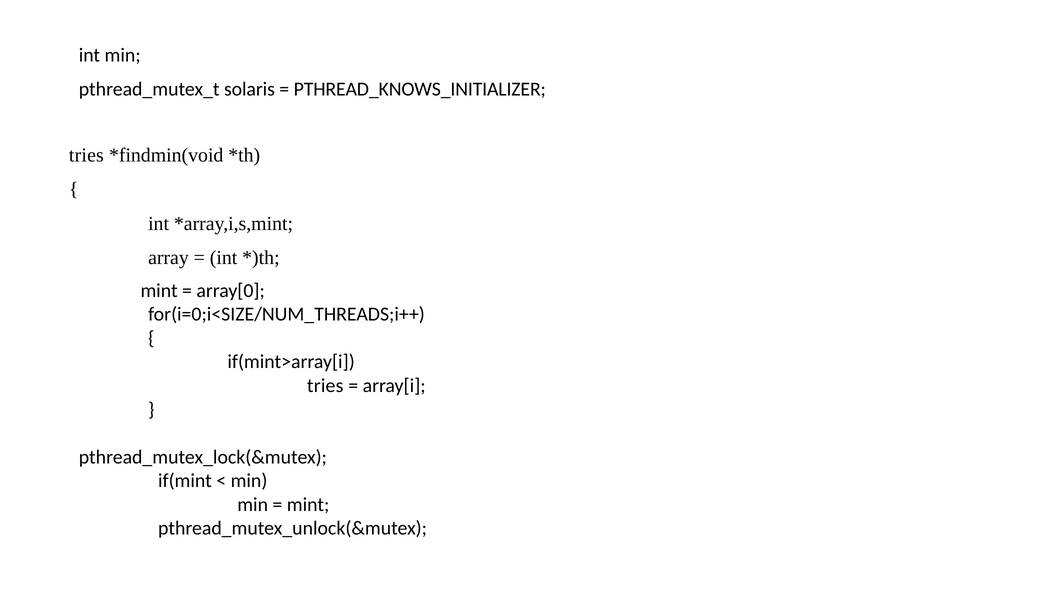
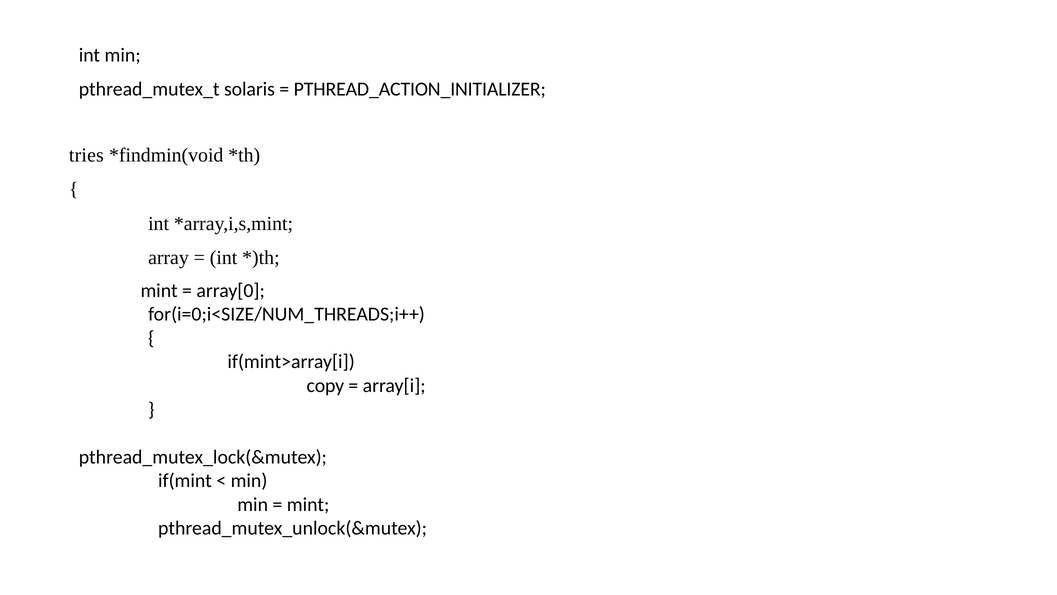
PTHREAD_KNOWS_INITIALIZER: PTHREAD_KNOWS_INITIALIZER -> PTHREAD_ACTION_INITIALIZER (420, 89)
tries: tries -> copy (325, 385)
